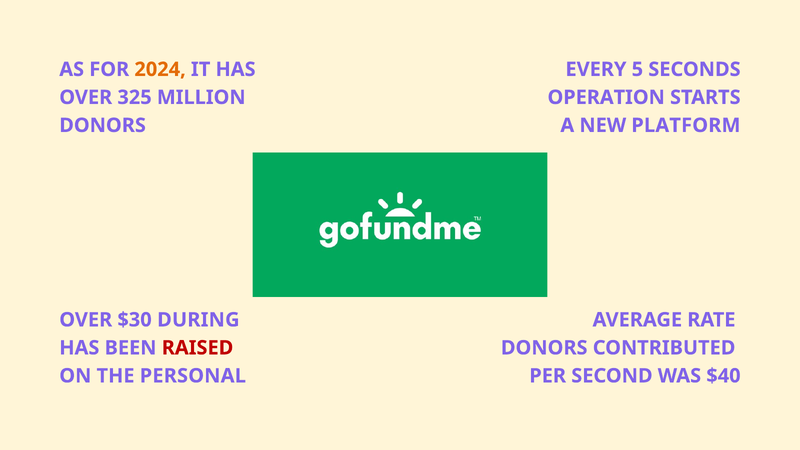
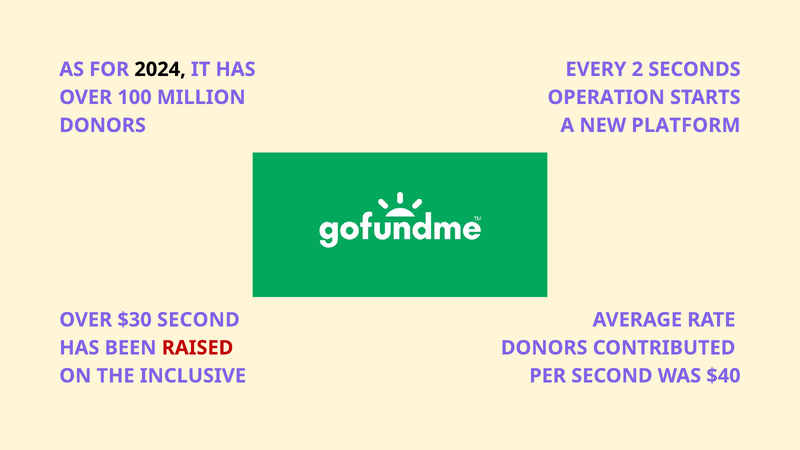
2024 colour: orange -> black (160, 69)
5: 5 -> 2 (637, 69)
325: 325 -> 100 (135, 97)
$30 DURING: DURING -> SECOND (198, 320)
PERSONAL: PERSONAL -> INCLUSIVE (193, 376)
